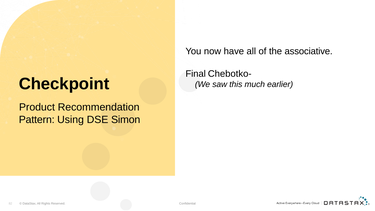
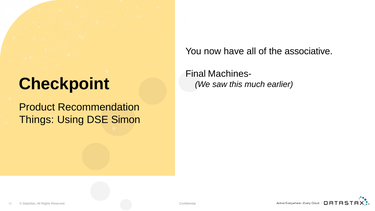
Chebotko-: Chebotko- -> Machines- (230, 74)
Pattern: Pattern -> Things (37, 120)
